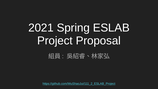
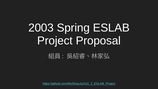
2021: 2021 -> 2003 (41, 28)
